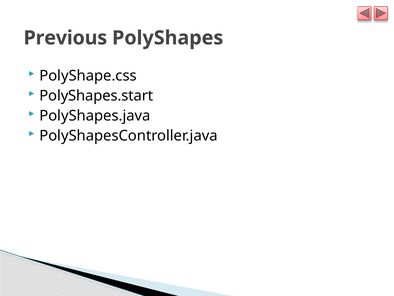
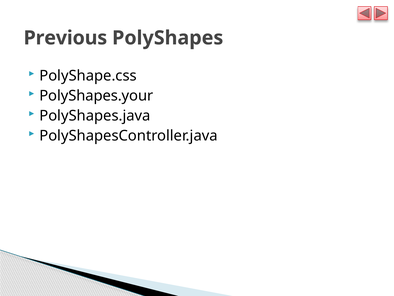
PolyShapes.start: PolyShapes.start -> PolyShapes.your (96, 96)
